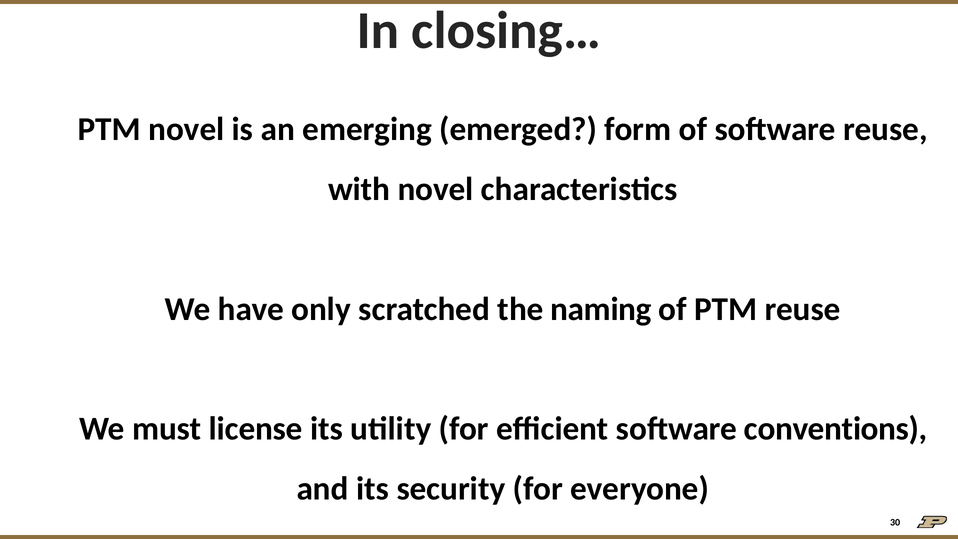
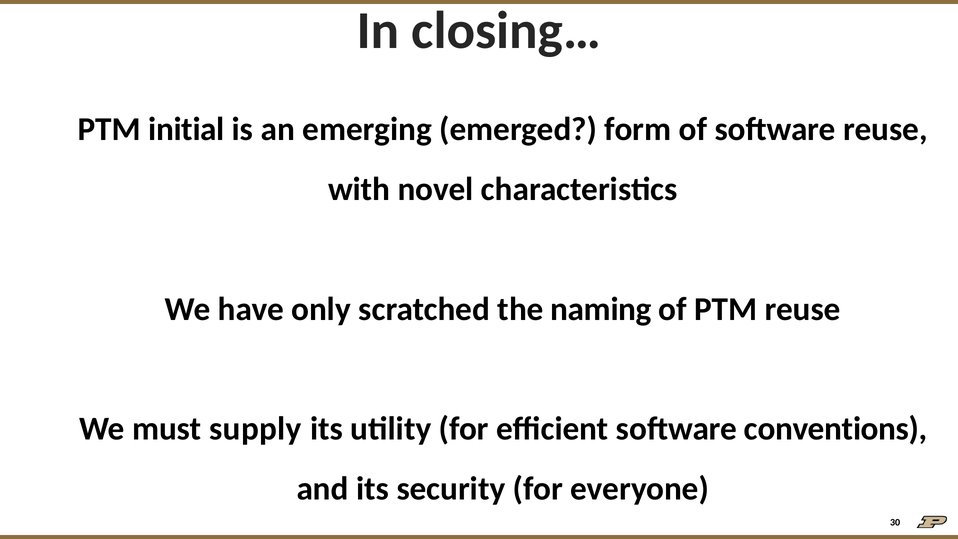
PTM novel: novel -> initial (186, 129)
license: license -> supply (256, 429)
